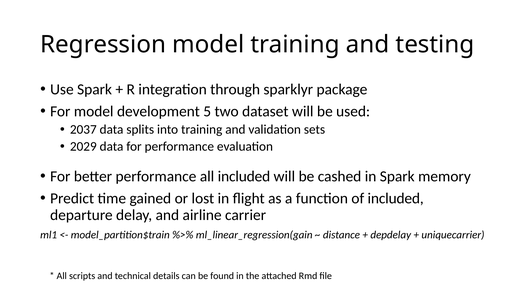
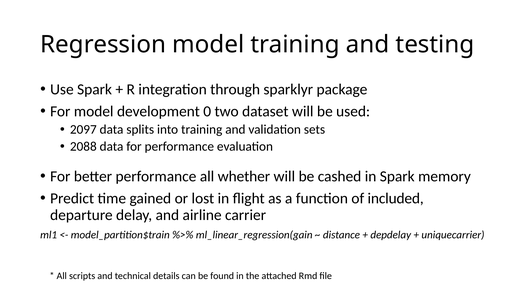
5: 5 -> 0 (207, 111)
2037: 2037 -> 2097 (83, 130)
2029: 2029 -> 2088 (83, 147)
all included: included -> whether (244, 176)
